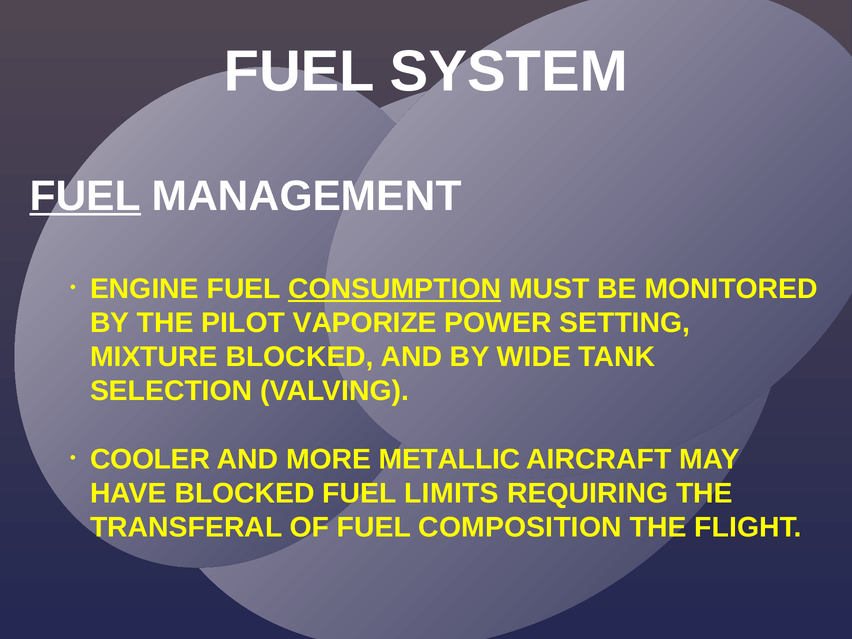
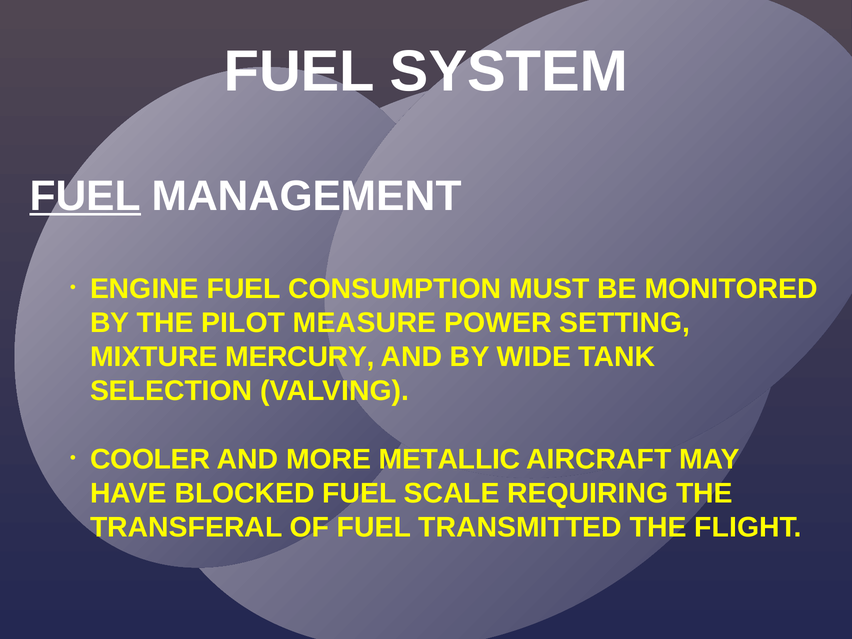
CONSUMPTION underline: present -> none (395, 289)
VAPORIZE: VAPORIZE -> MEASURE (365, 323)
MIXTURE BLOCKED: BLOCKED -> MERCURY (300, 357)
LIMITS: LIMITS -> SCALE (452, 493)
COMPOSITION: COMPOSITION -> TRANSMITTED (520, 527)
